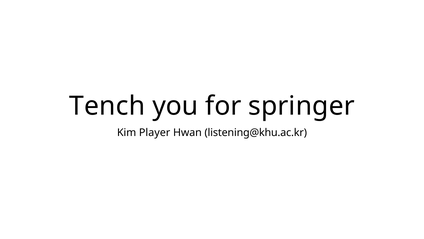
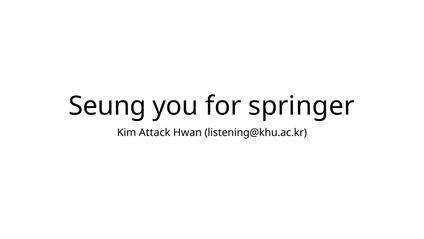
Tench: Tench -> Seung (107, 106)
Player: Player -> Attack (155, 133)
